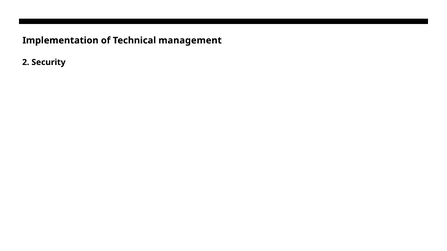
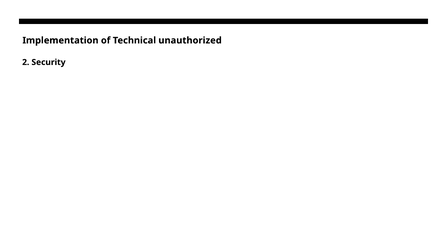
management: management -> unauthorized (190, 40)
